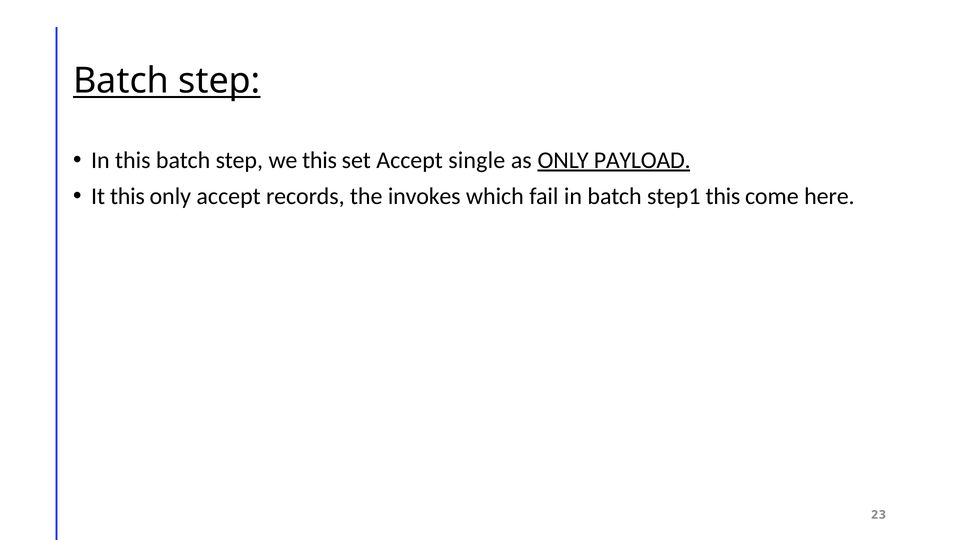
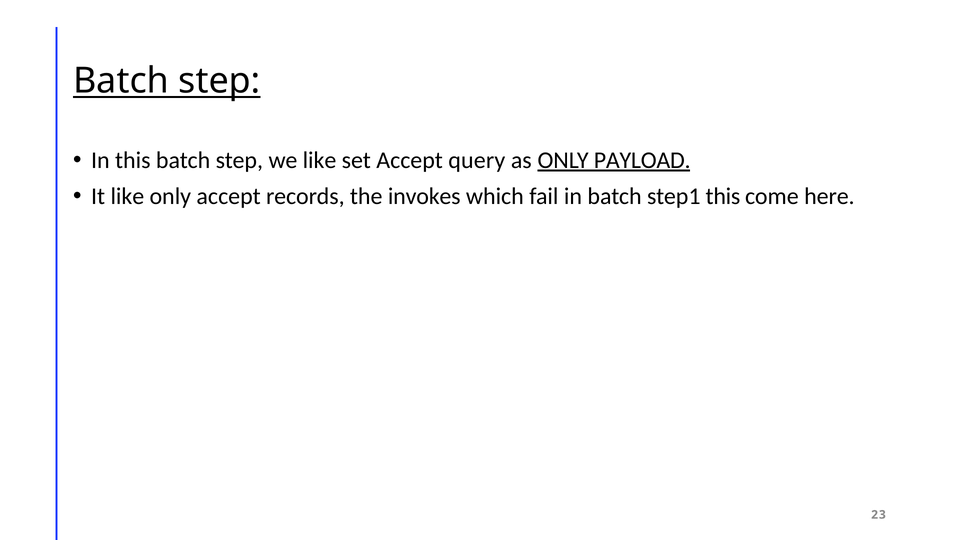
we this: this -> like (319, 160)
single: single -> query (477, 160)
It this: this -> like (127, 196)
